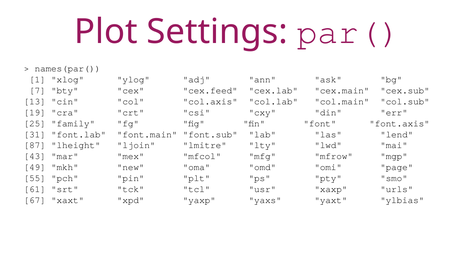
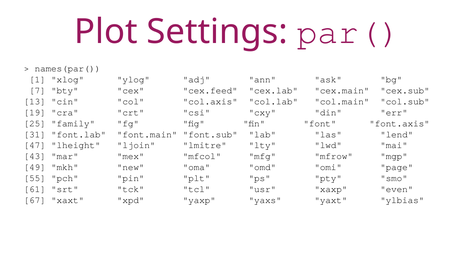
87: 87 -> 47 (35, 145)
urls: urls -> even (397, 189)
